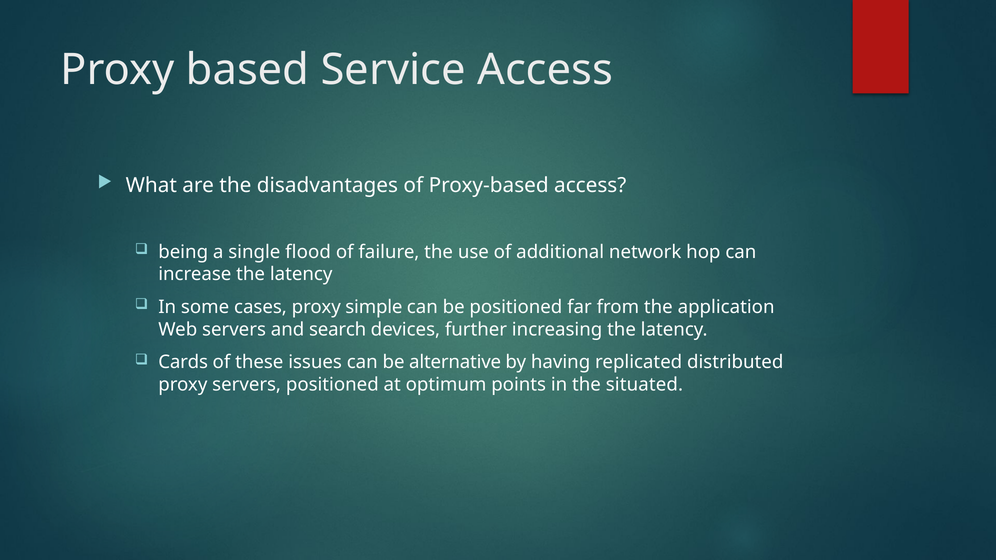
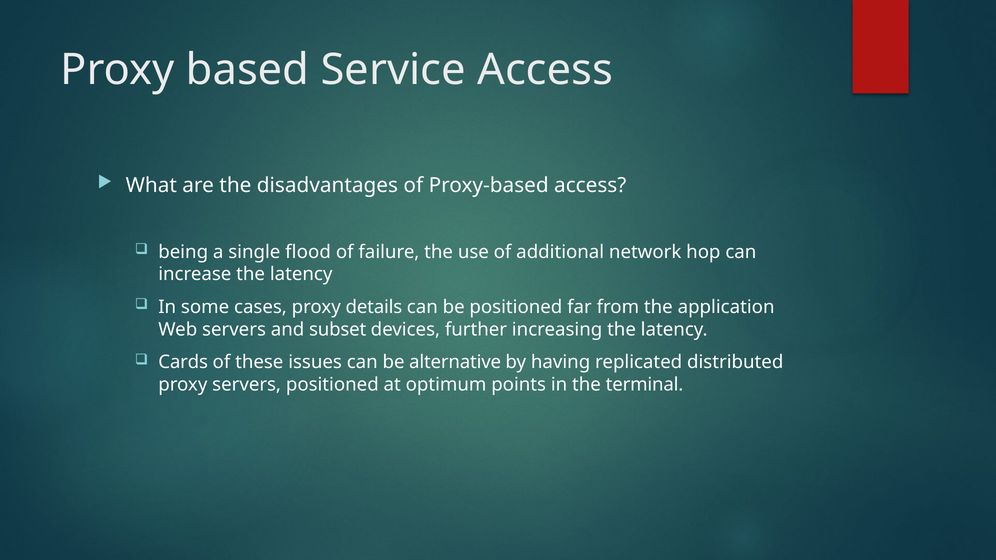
simple: simple -> details (374, 307)
search: search -> subset (338, 330)
situated: situated -> terminal (645, 385)
